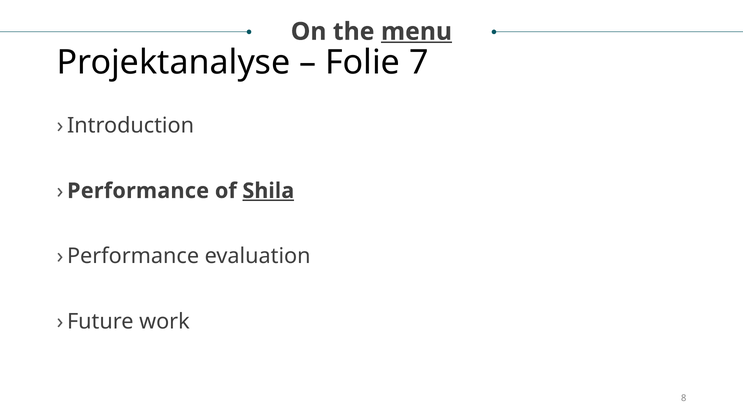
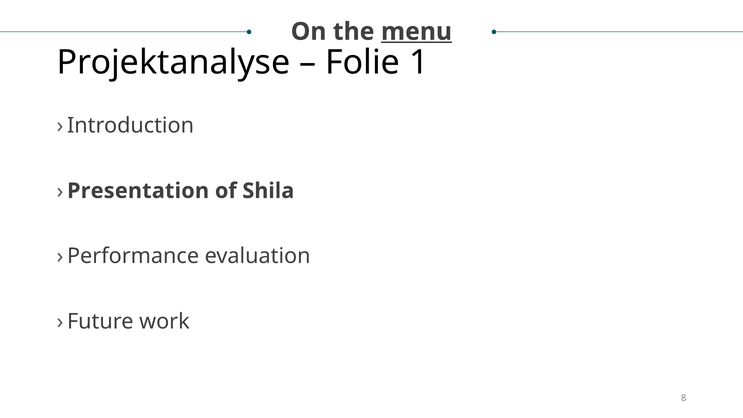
7: 7 -> 1 (419, 62)
Performance: Performance -> Presentation (138, 191)
Shila underline: present -> none (268, 191)
